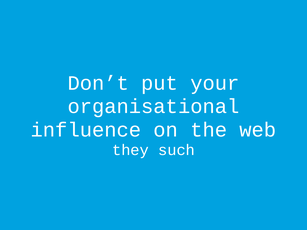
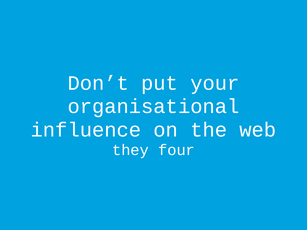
such: such -> four (177, 150)
